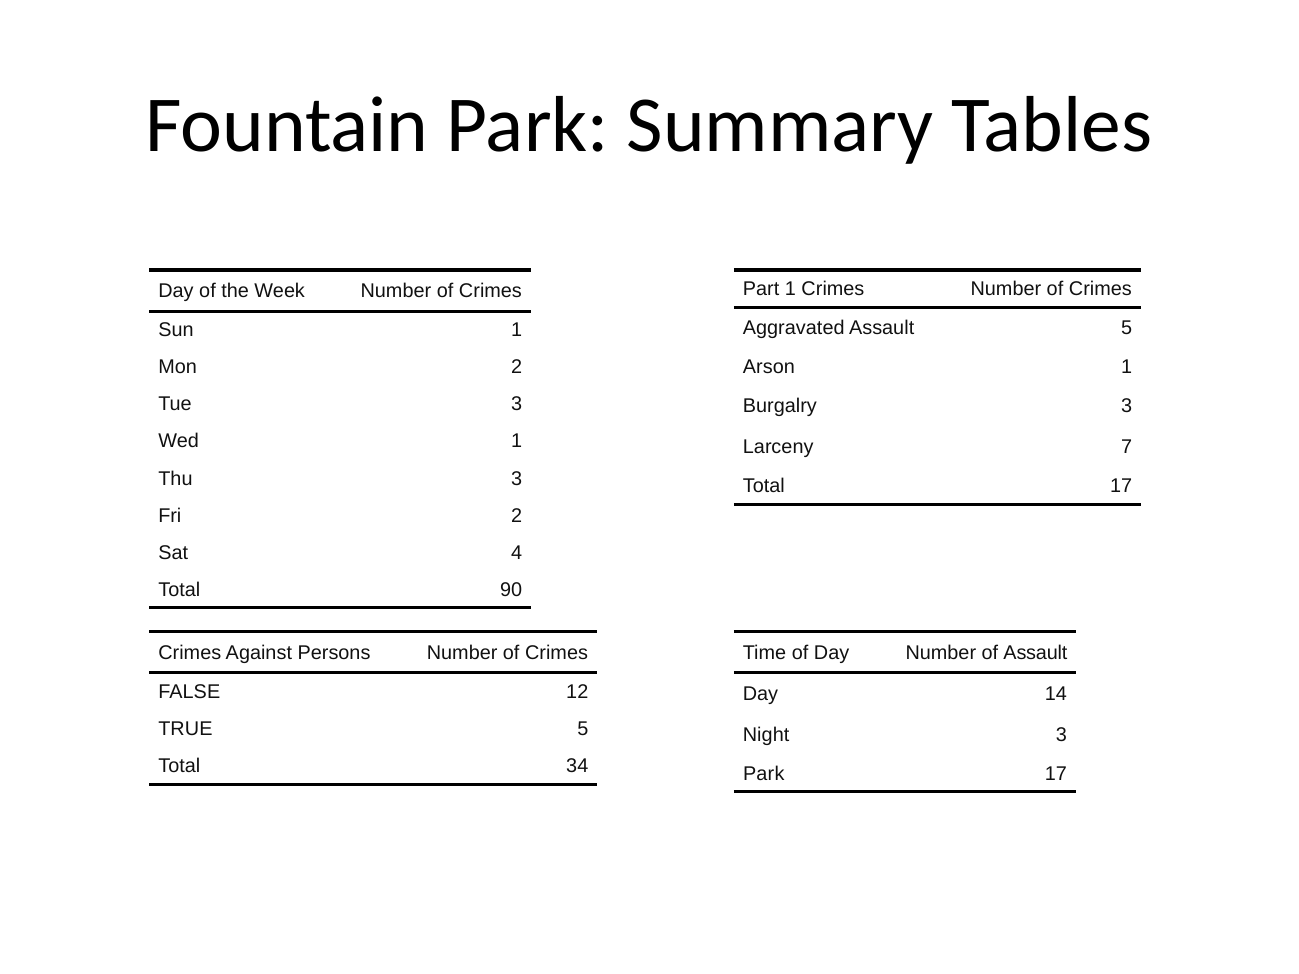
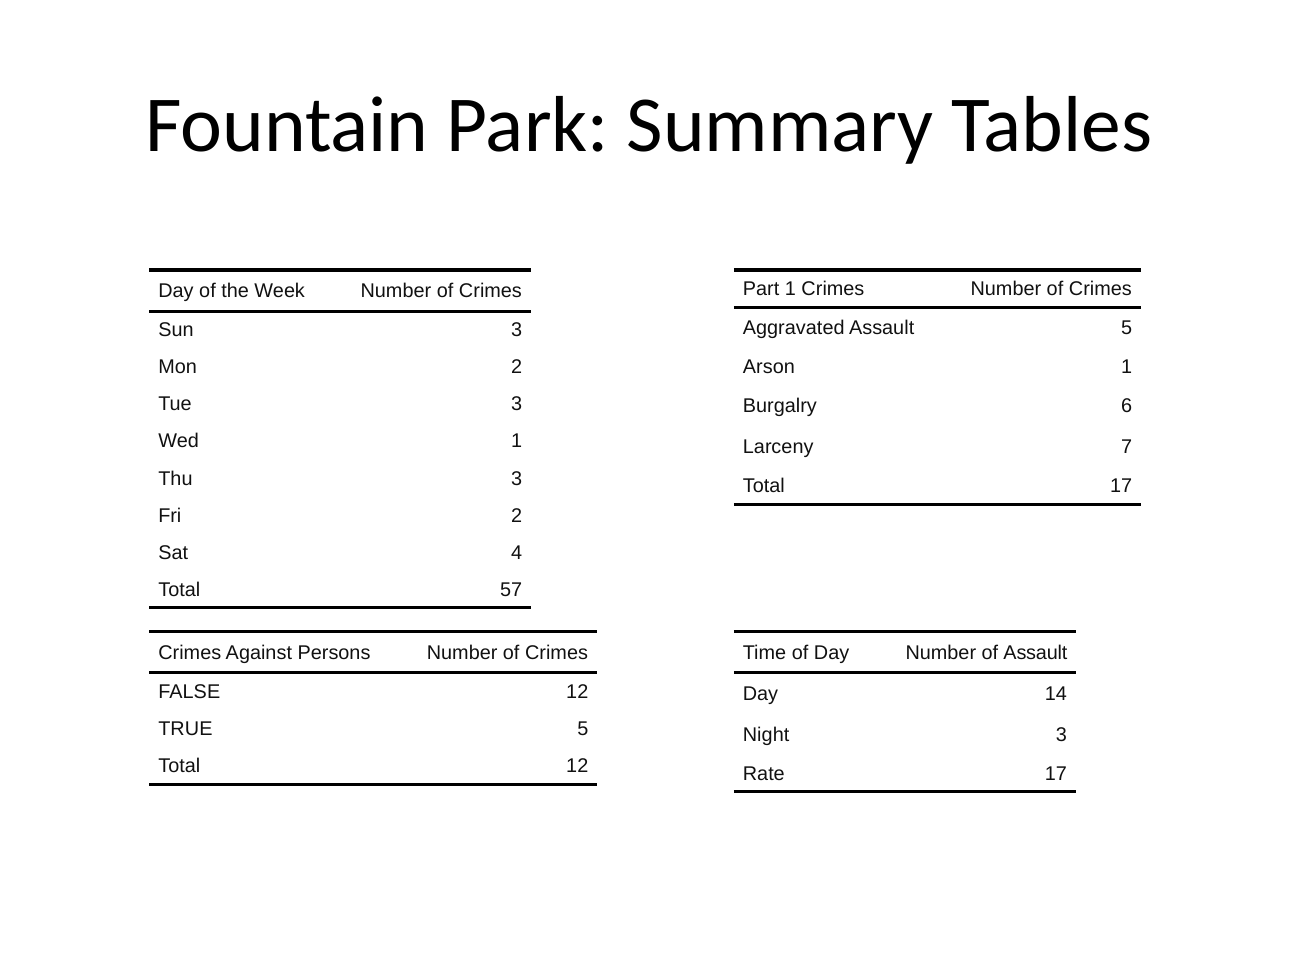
Sun 1: 1 -> 3 (517, 330)
Burgalry 3: 3 -> 6 (1127, 406)
90: 90 -> 57 (511, 590)
Total 34: 34 -> 12 (577, 766)
Park: Park -> Rate (764, 774)
